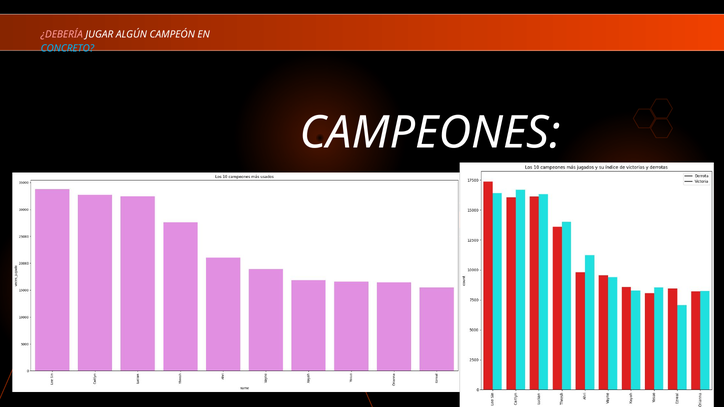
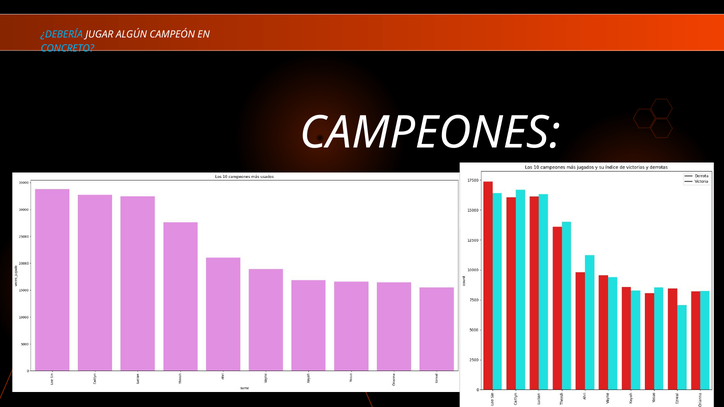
¿DEBERÍA colour: pink -> light blue (62, 34)
